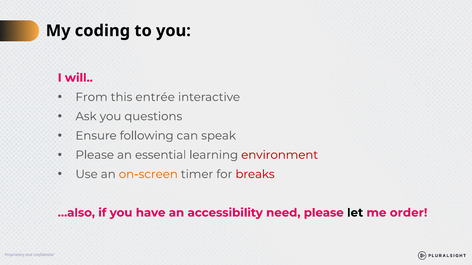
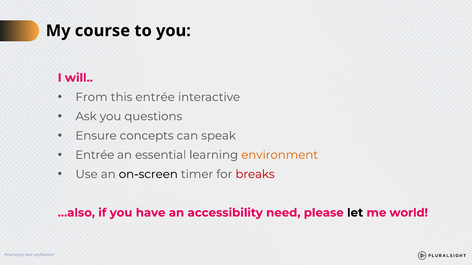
coding: coding -> course (102, 31)
following: following -> concepts (147, 136)
Please: Please -> Entrée (95, 155)
environment colour: red -> orange (280, 155)
on-screen colour: orange -> black (148, 174)
order: order -> world (409, 213)
